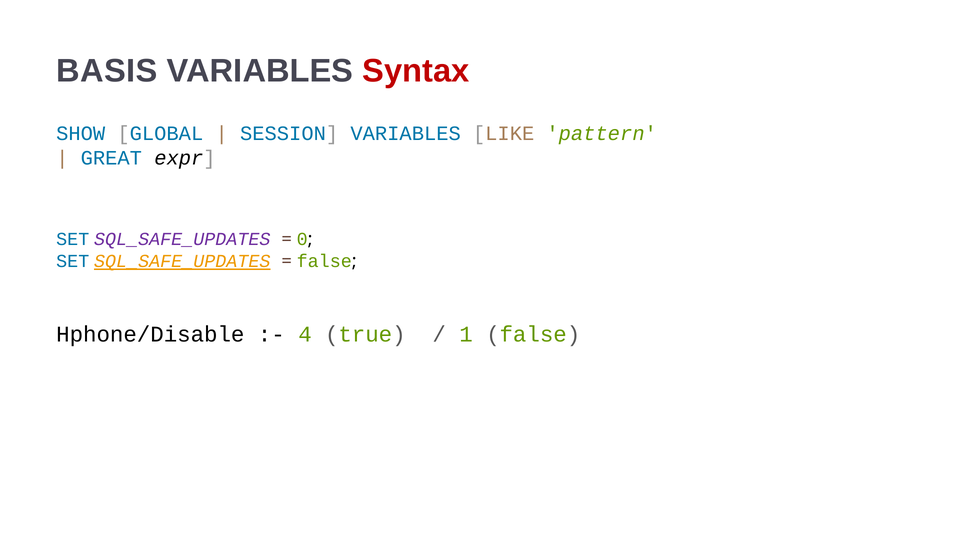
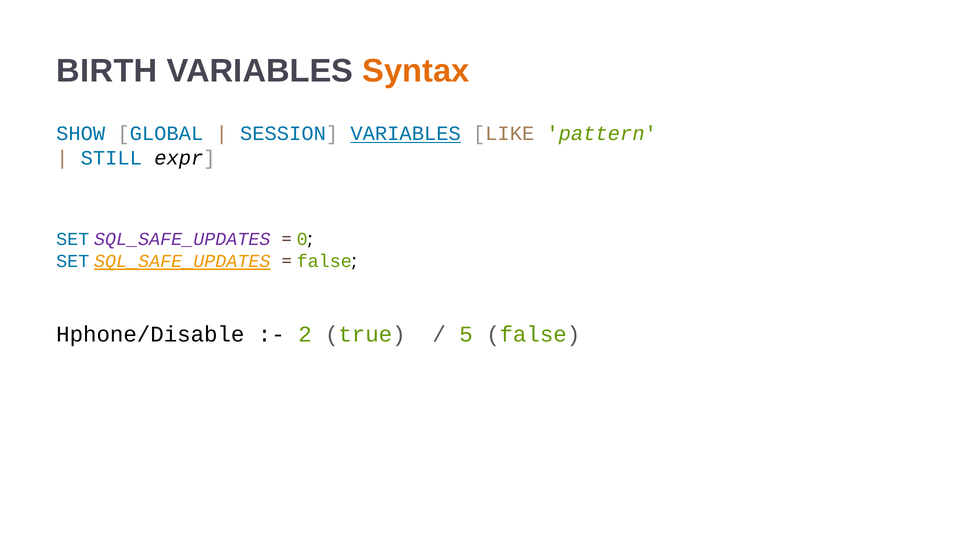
BASIS: BASIS -> BIRTH (107, 71)
Syntax colour: red -> orange (416, 71)
VARIABLES underline: none -> present (406, 134)
GREAT: GREAT -> STILL (111, 158)
4: 4 -> 2 (305, 334)
1: 1 -> 5 (466, 334)
